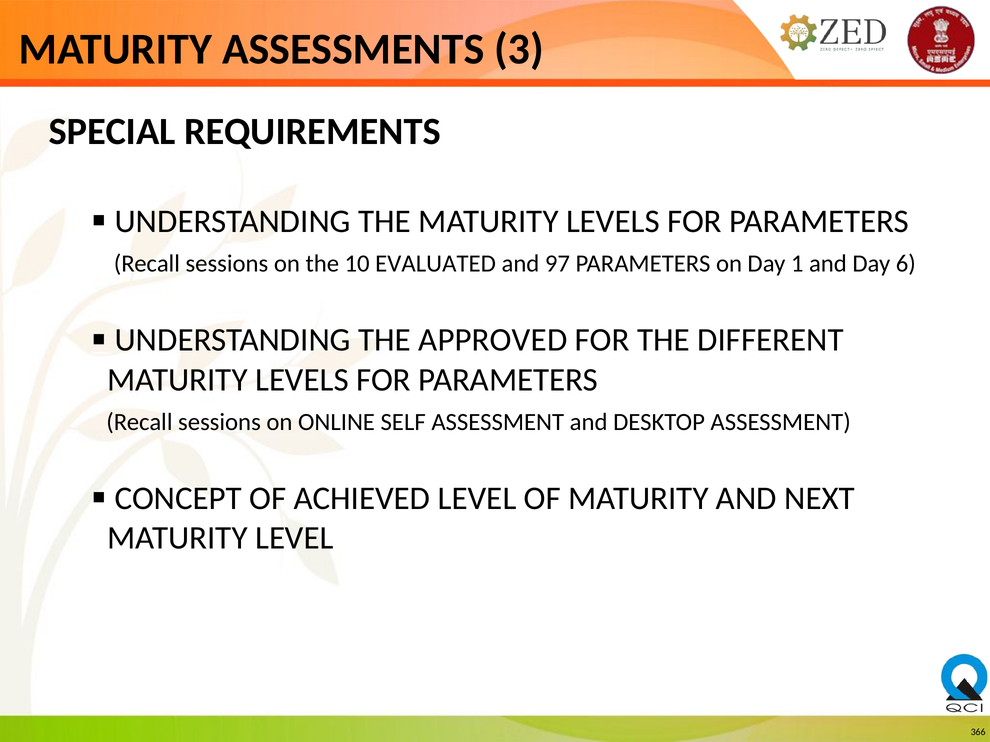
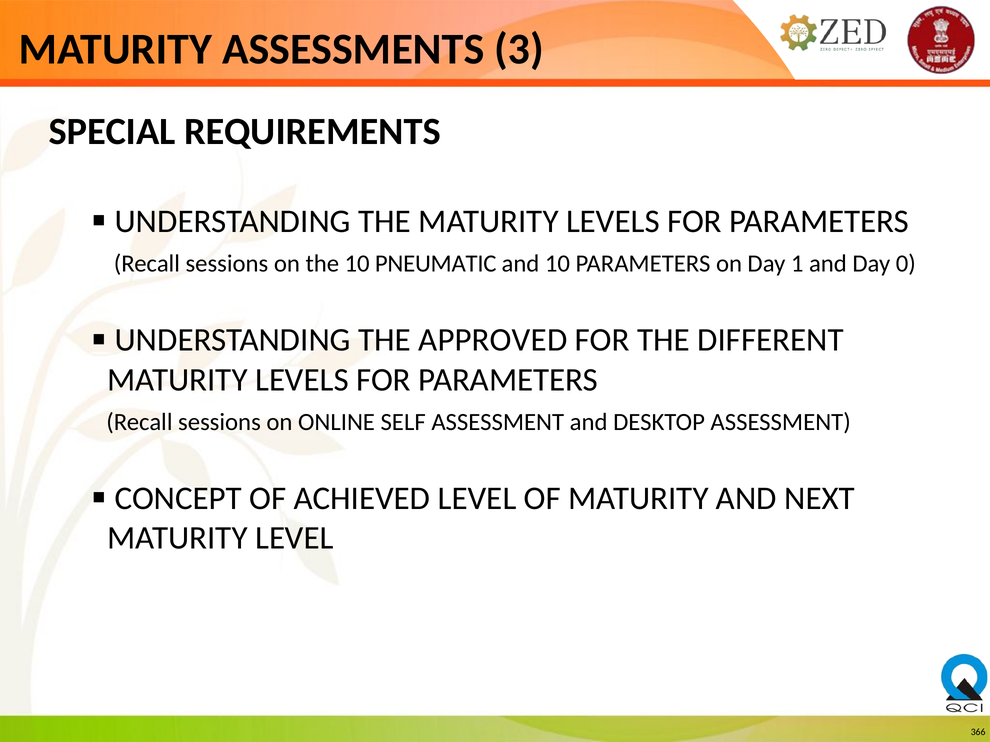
EVALUATED: EVALUATED -> PNEUMATIC (436, 264)
and 97: 97 -> 10 (557, 264)
6: 6 -> 0 (906, 264)
